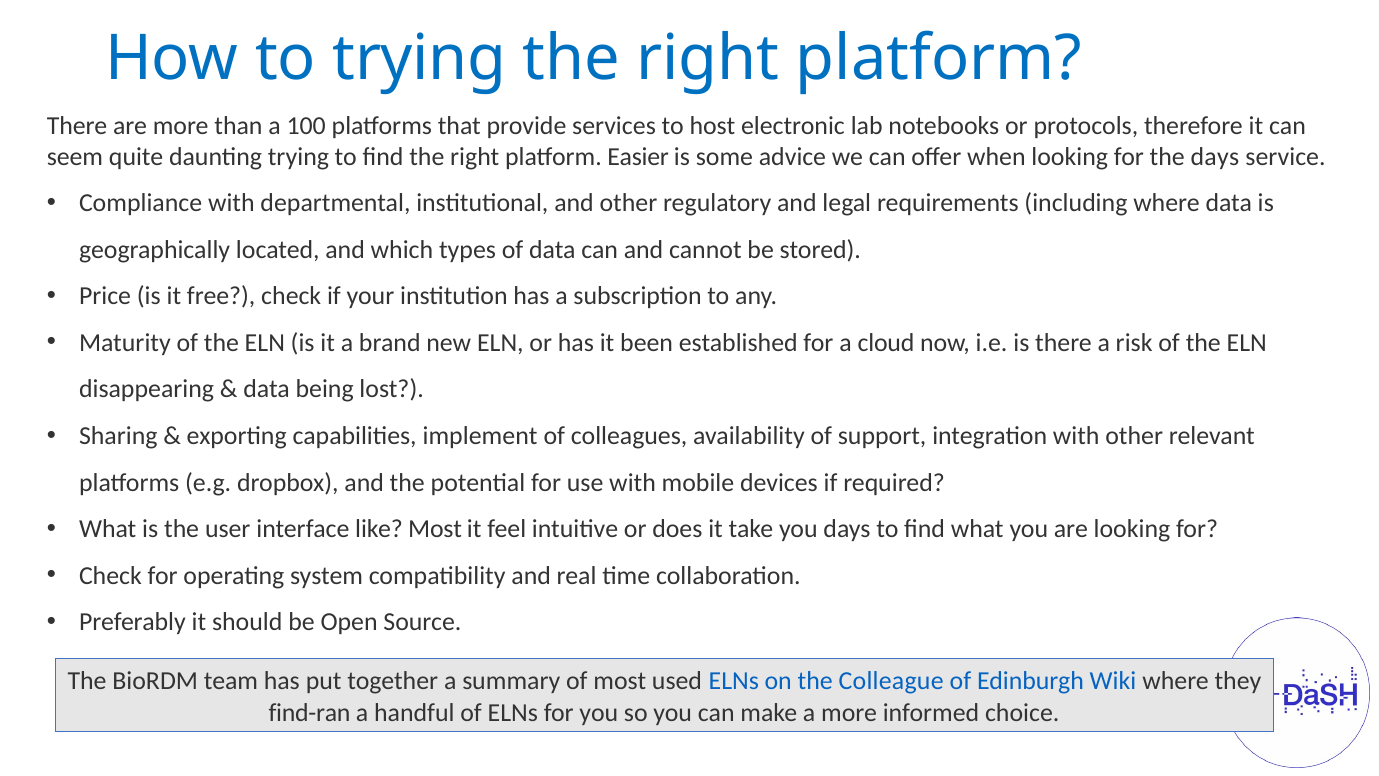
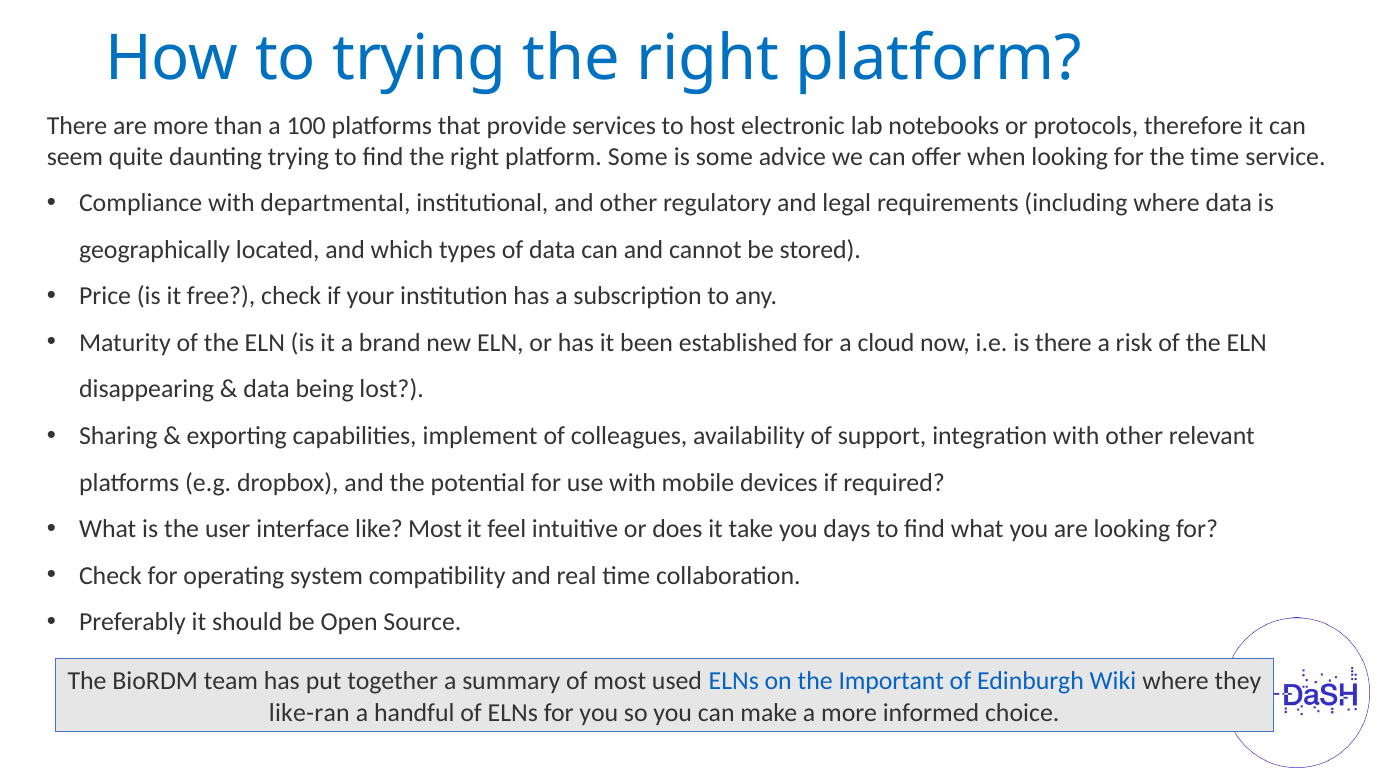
platform Easier: Easier -> Some (638, 156)
the days: days -> time (1215, 156)
Colleague: Colleague -> Important (891, 681)
find-ran: find-ran -> like-ran (309, 712)
